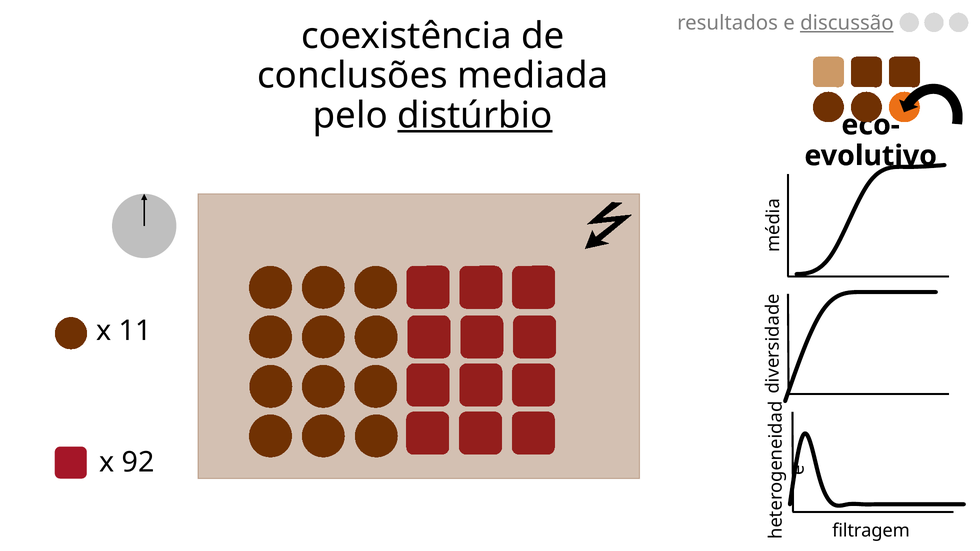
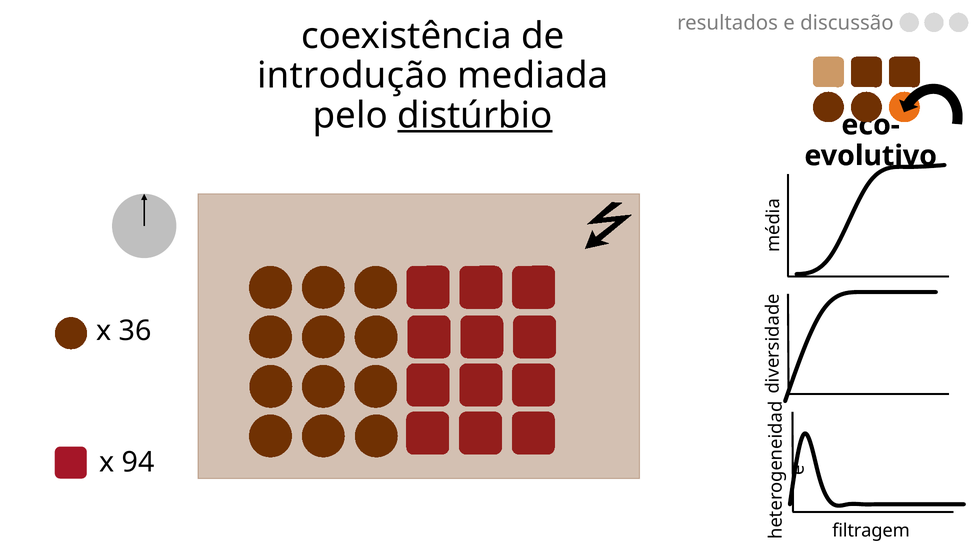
discussão underline: present -> none (847, 23)
conclusões: conclusões -> introdução (352, 76)
11: 11 -> 36 (135, 331)
92: 92 -> 94 (138, 463)
